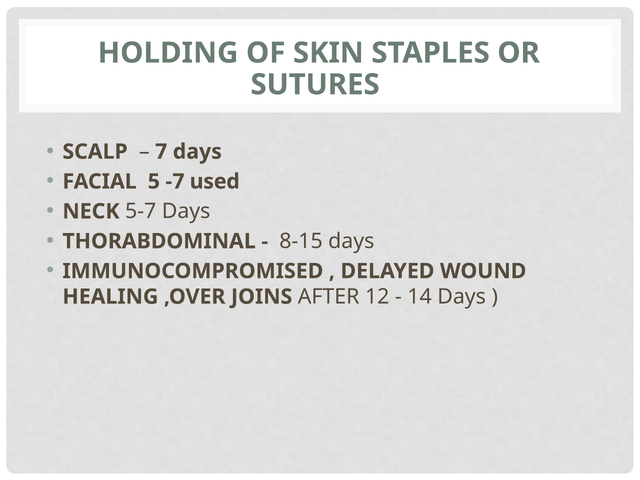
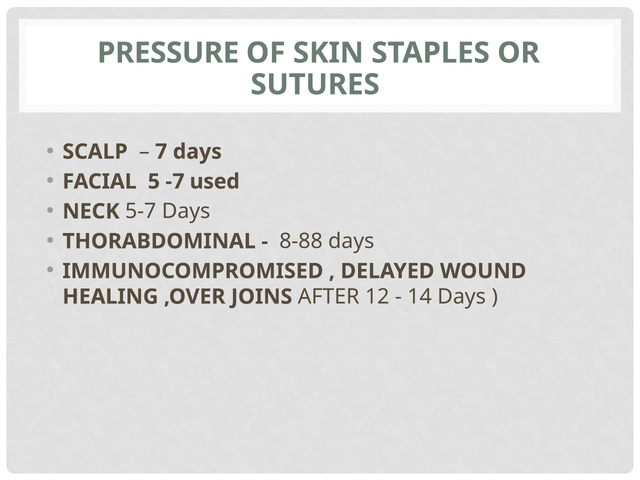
HOLDING: HOLDING -> PRESSURE (168, 53)
8-15: 8-15 -> 8-88 (301, 241)
